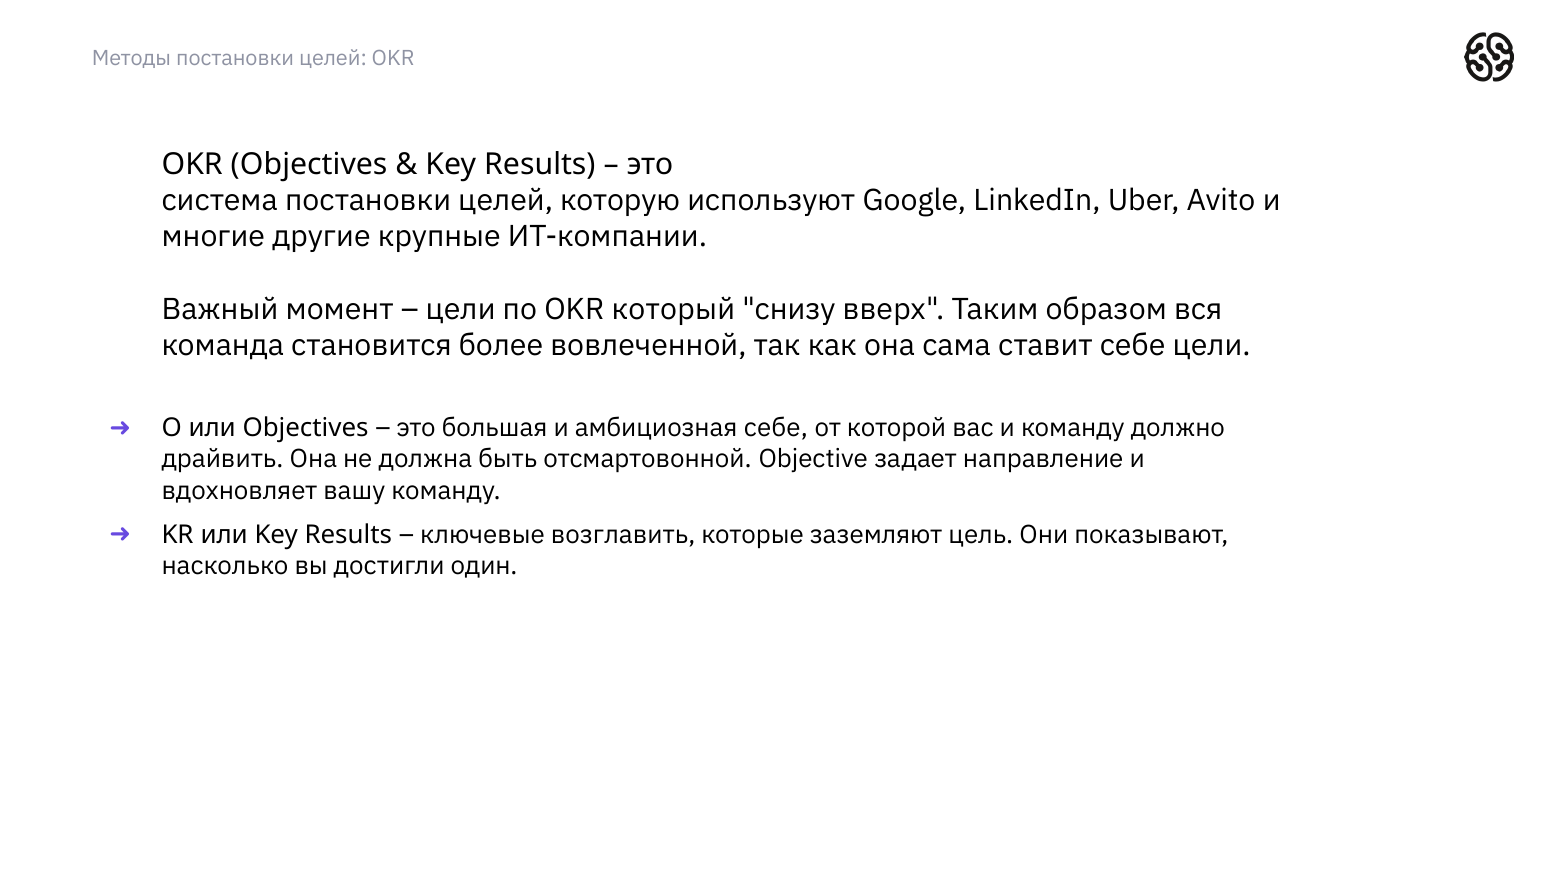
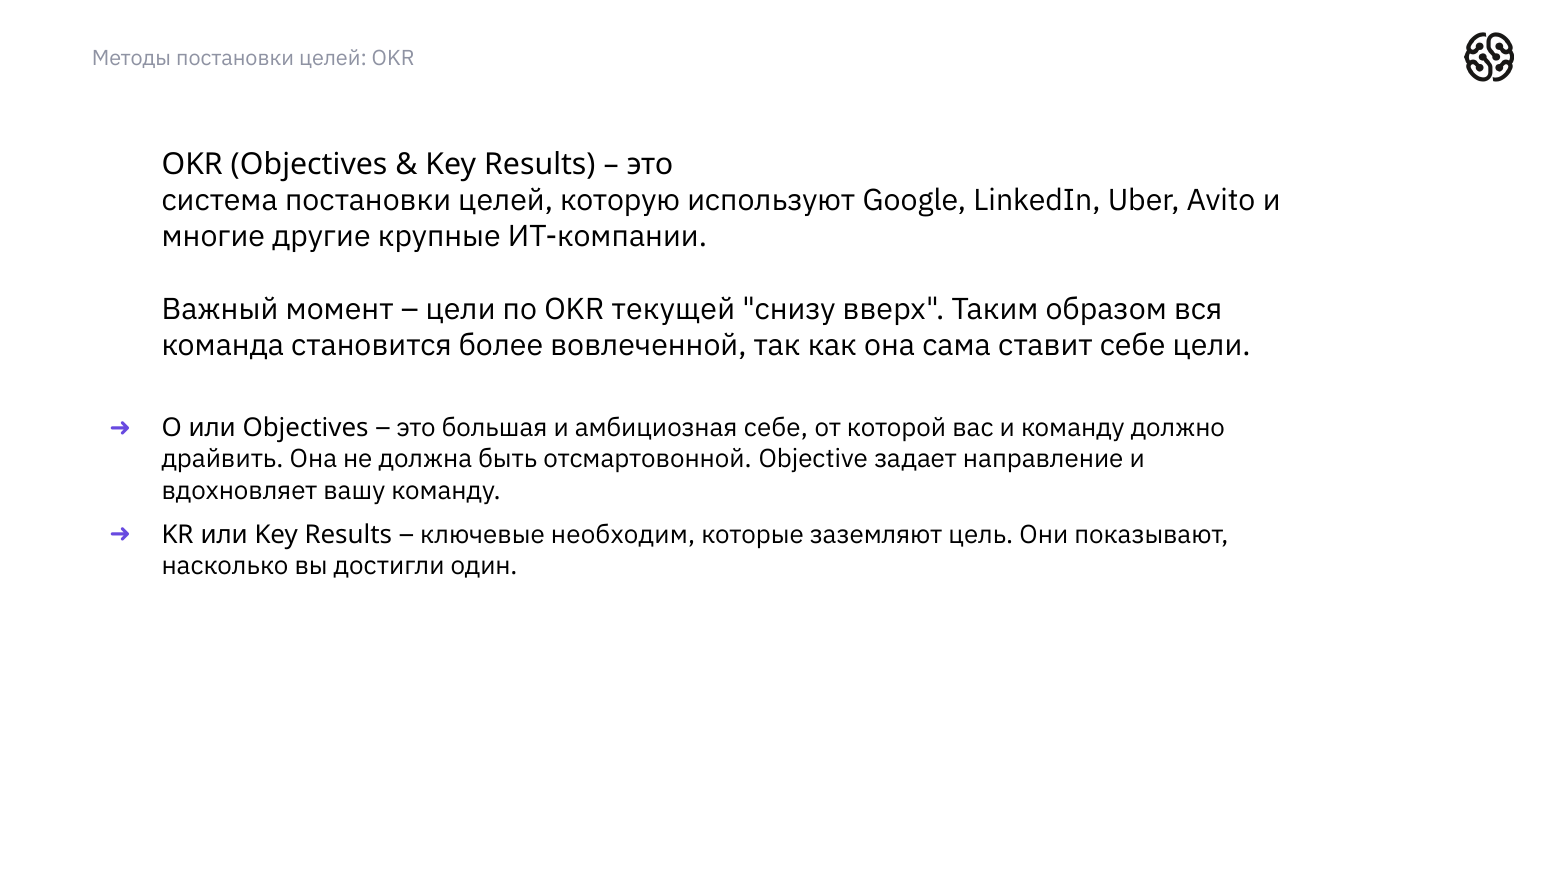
который: который -> текущей (673, 309)
возглавить: возглавить -> необходим (623, 535)
